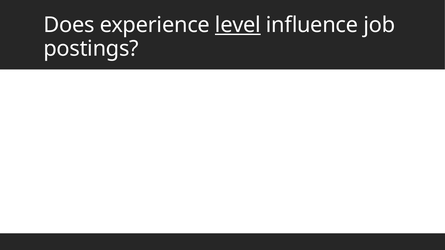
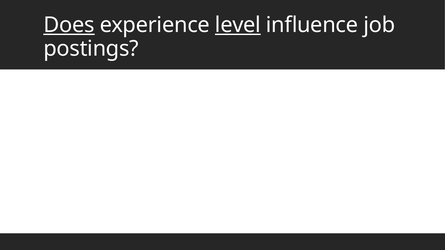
Does underline: none -> present (69, 25)
